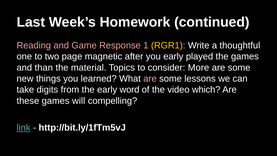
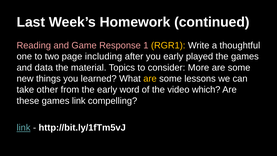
magnetic: magnetic -> including (104, 56)
than: than -> data (44, 67)
are colour: pink -> yellow (150, 79)
digits: digits -> other (47, 90)
games will: will -> link (79, 101)
